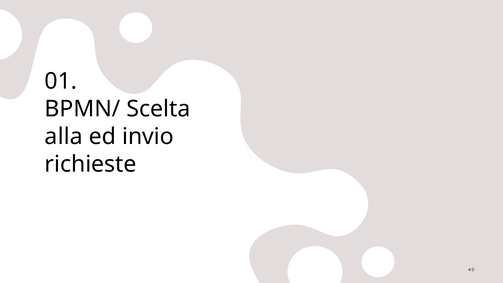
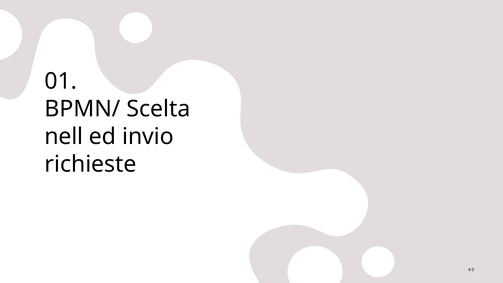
alla: alla -> nell (64, 137)
